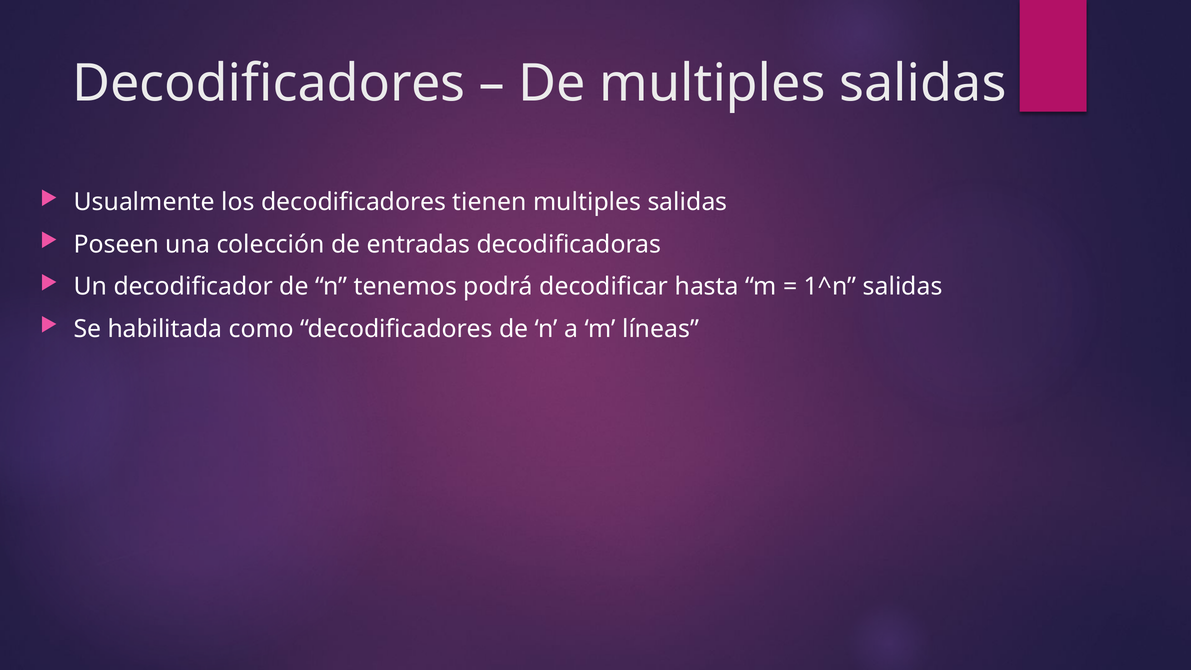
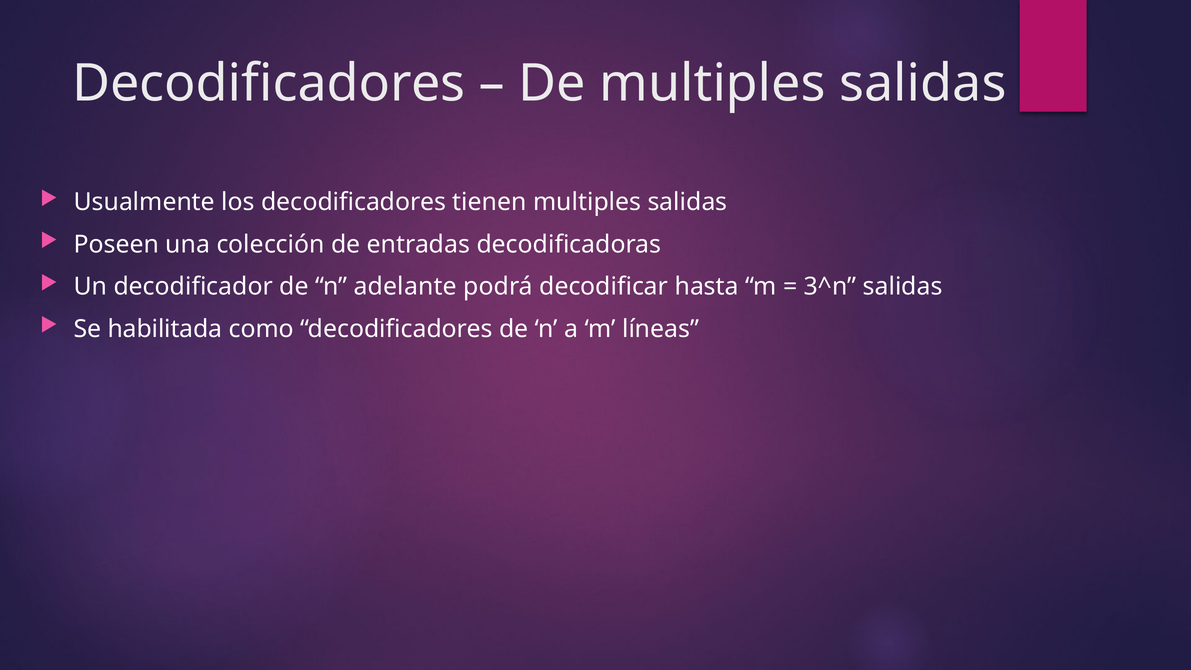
tenemos: tenemos -> adelante (405, 287)
1^n: 1^n -> 3^n (830, 287)
